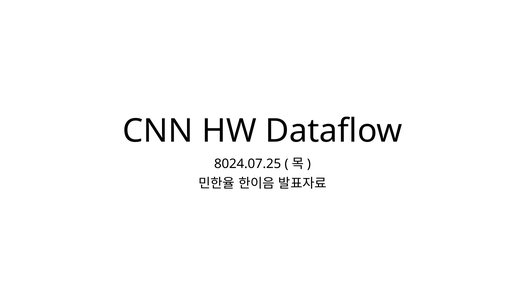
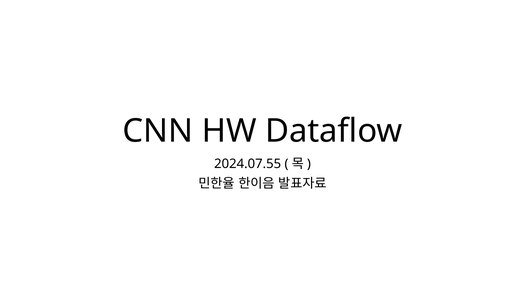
8024.07.25: 8024.07.25 -> 2024.07.55 (248, 164)
